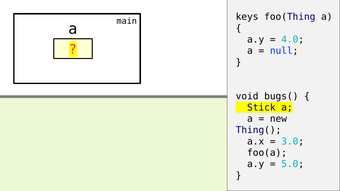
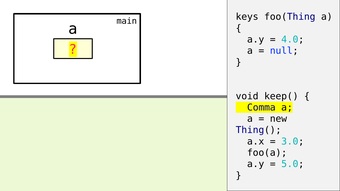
bugs(: bugs( -> keep( (281, 96)
Stick: Stick -> Comma (261, 108)
